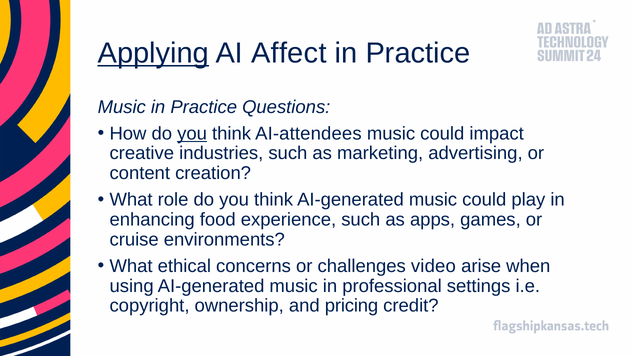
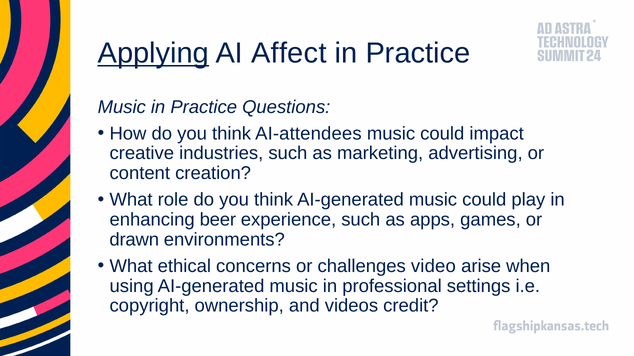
you underline: present -> none (192, 134)
food: food -> beer (218, 220)
cruise: cruise -> drawn (134, 240)
pricing: pricing -> videos (351, 306)
